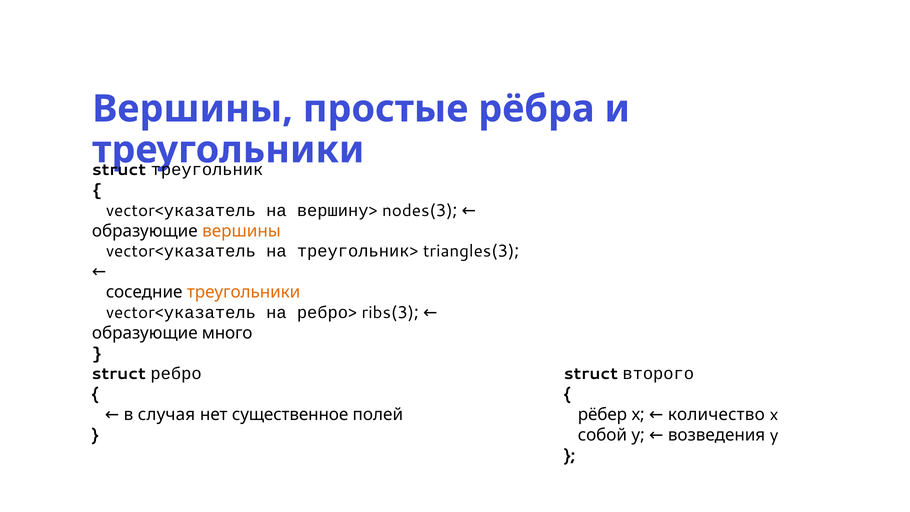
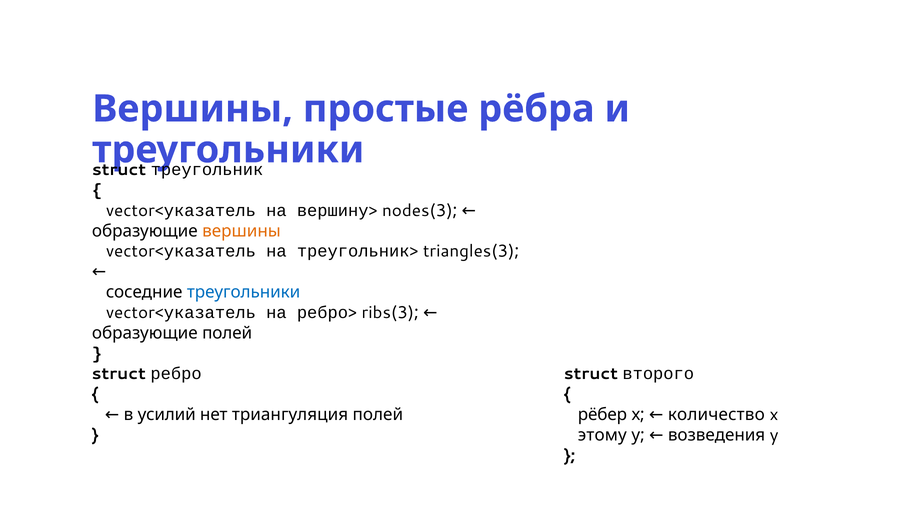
треугольники colour: orange -> blue (244, 292)
образующие много: много -> полей (227, 333)
случая: случая -> усилий (167, 415)
существенное: существенное -> триангуляция (290, 415)
собой: собой -> этому (602, 435)
